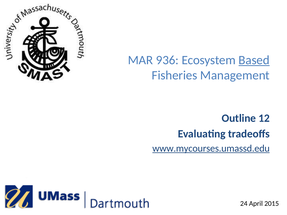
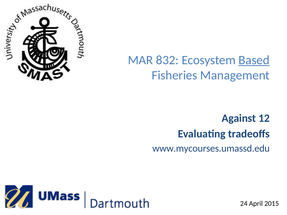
936: 936 -> 832 (167, 60)
Outline: Outline -> Against (239, 118)
www.mycourses.umassd.edu underline: present -> none (211, 149)
